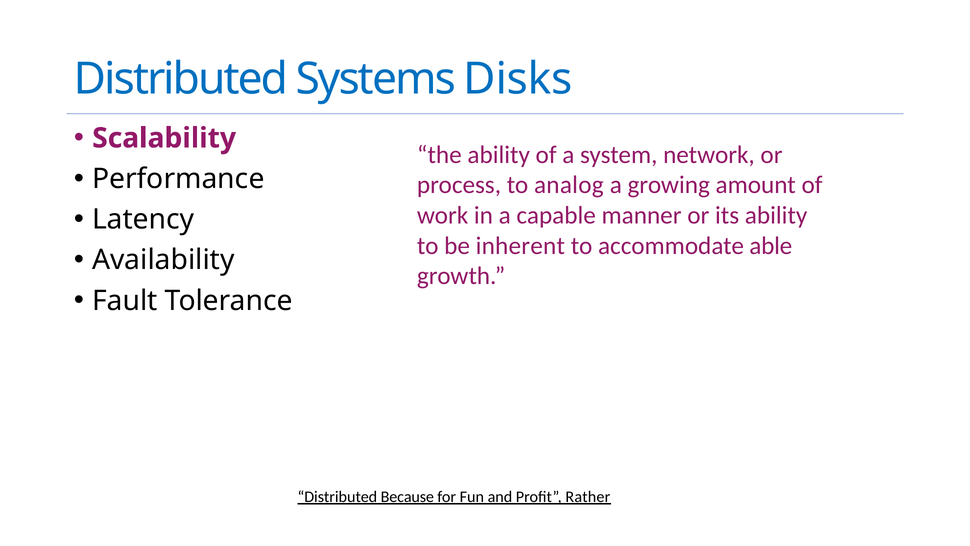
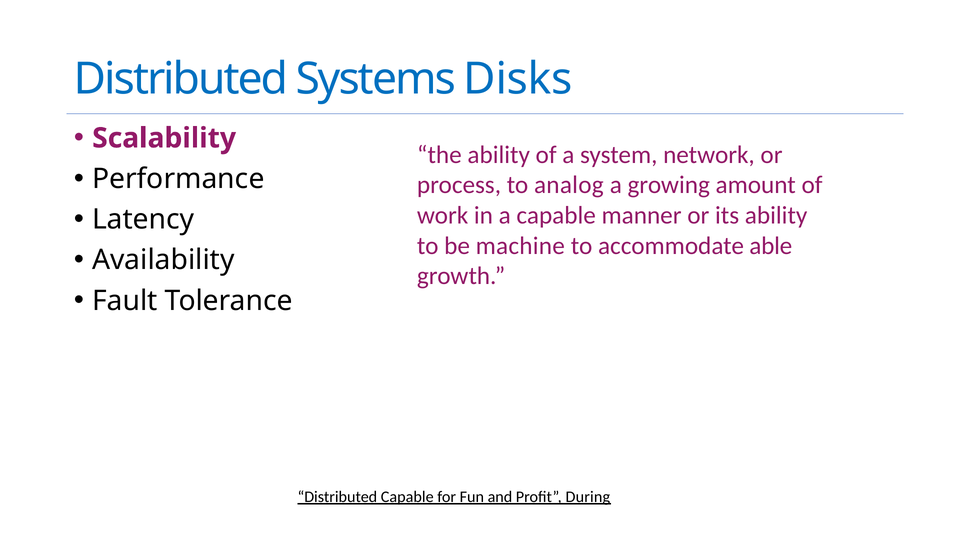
inherent: inherent -> machine (520, 246)
Distributed Because: Because -> Capable (407, 496)
Rather: Rather -> During (588, 496)
